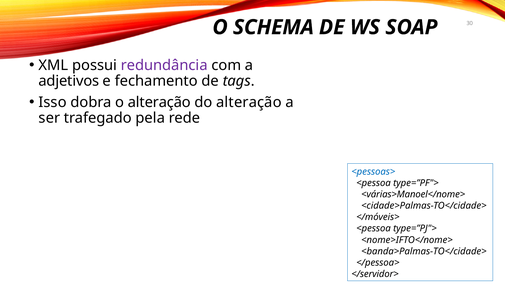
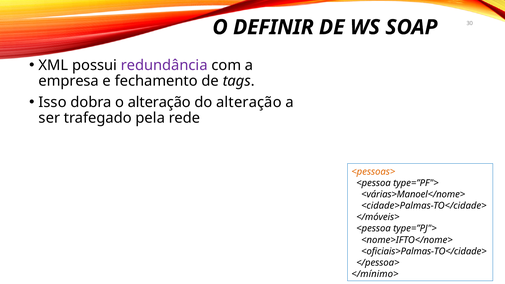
SCHEMA: SCHEMA -> DEFINIR (273, 27)
adjetivos: adjetivos -> empresa (69, 81)
<pessoas> colour: blue -> orange (373, 172)
<banda>Palmas-TO</cidade>: <banda>Palmas-TO</cidade> -> <oficiais>Palmas-TO</cidade> (424, 251)
</servidor>: </servidor> -> </mínimo> (375, 274)
